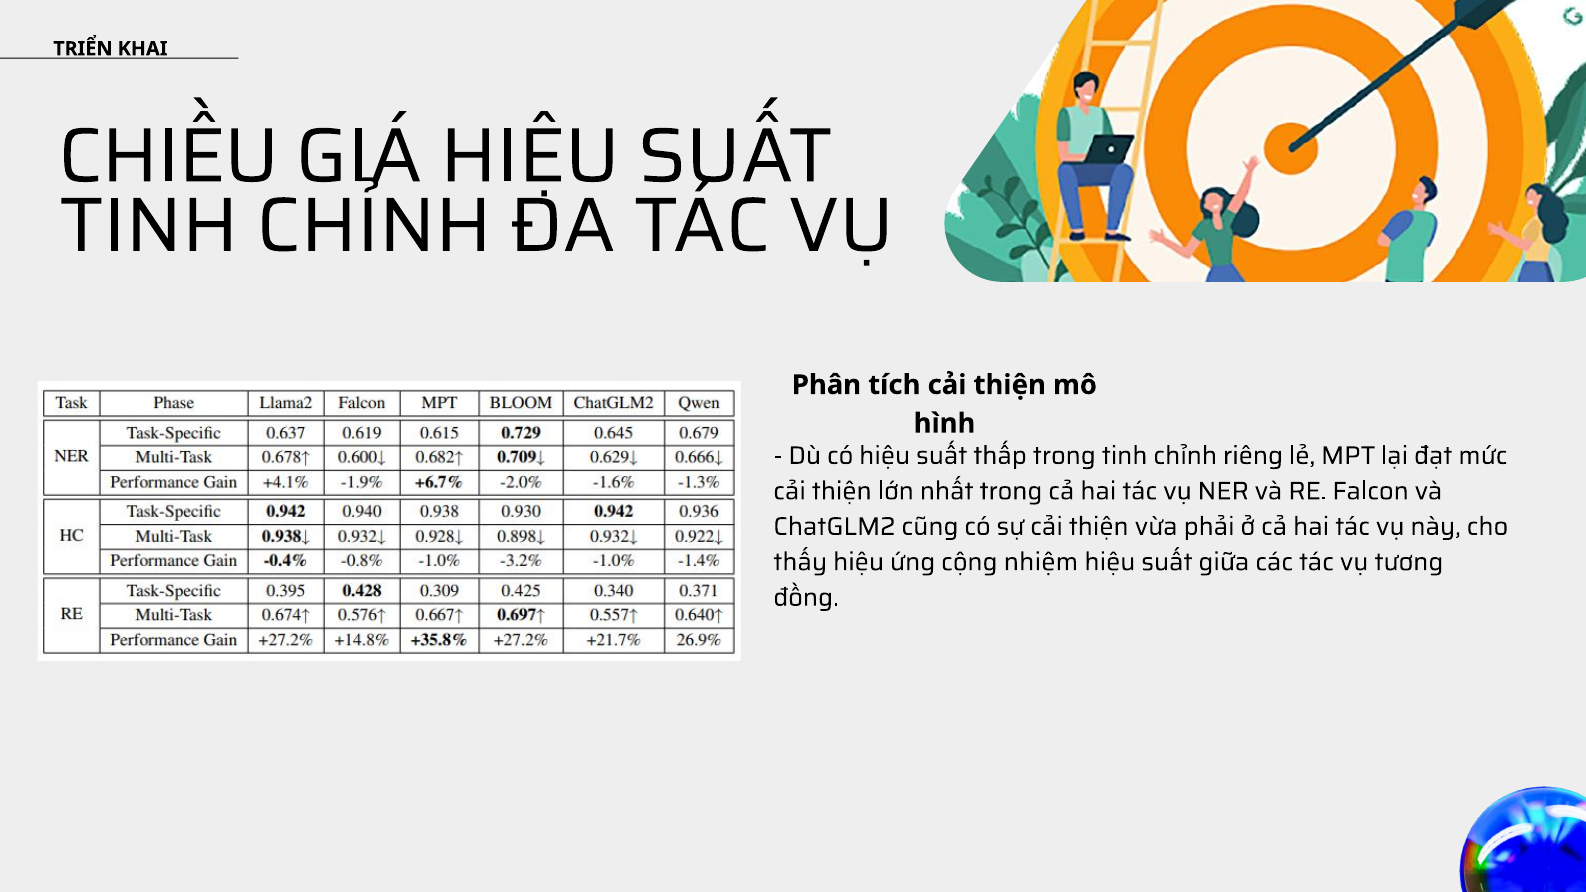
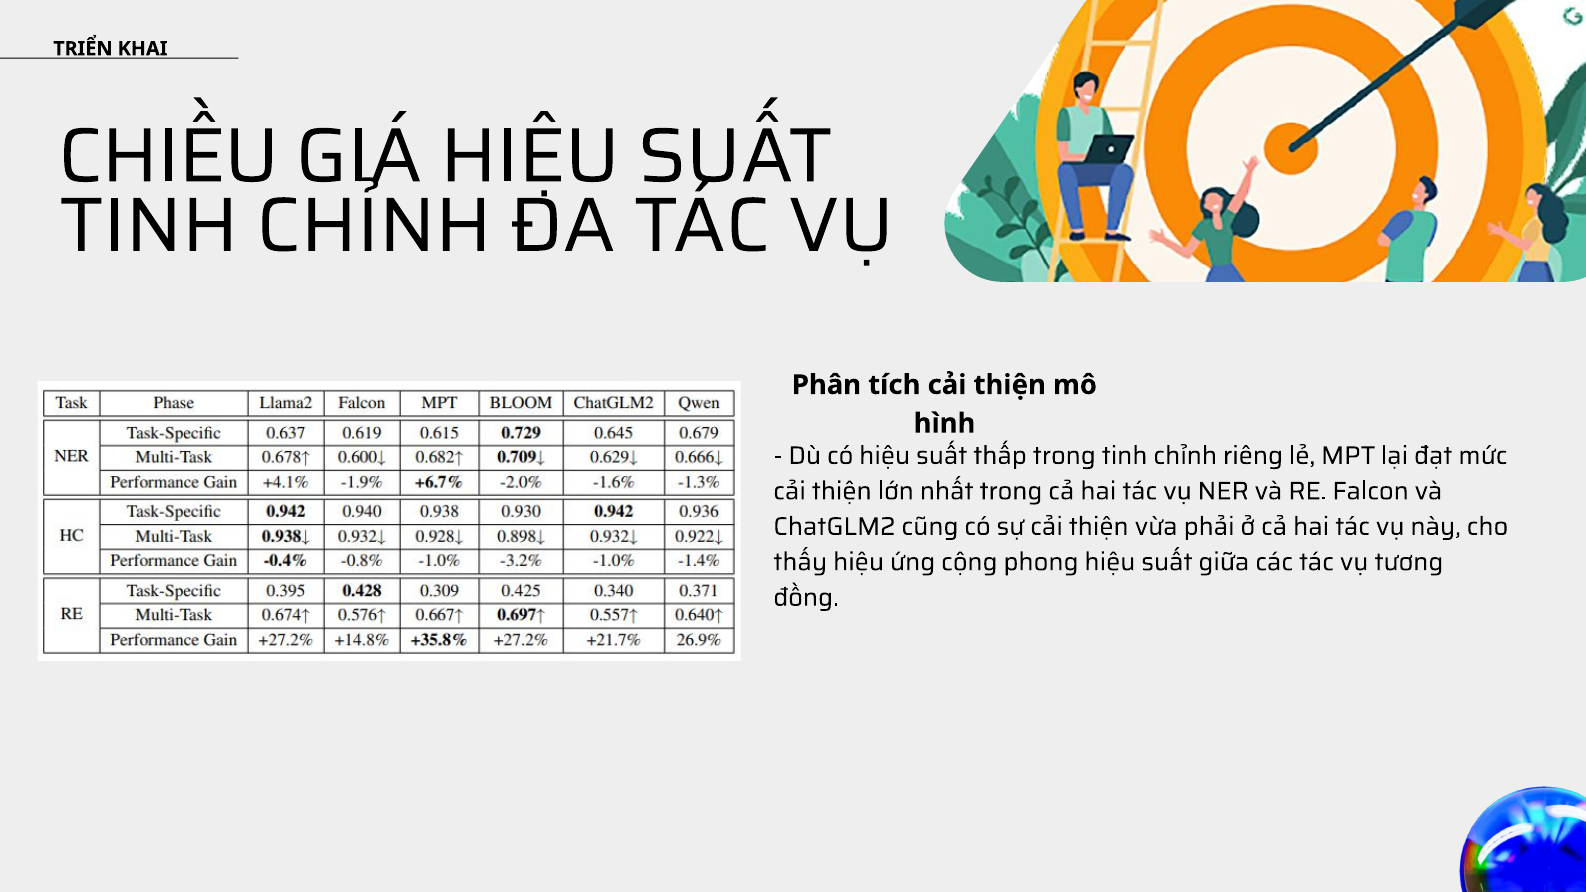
nhiệm: nhiệm -> phong (1041, 562)
